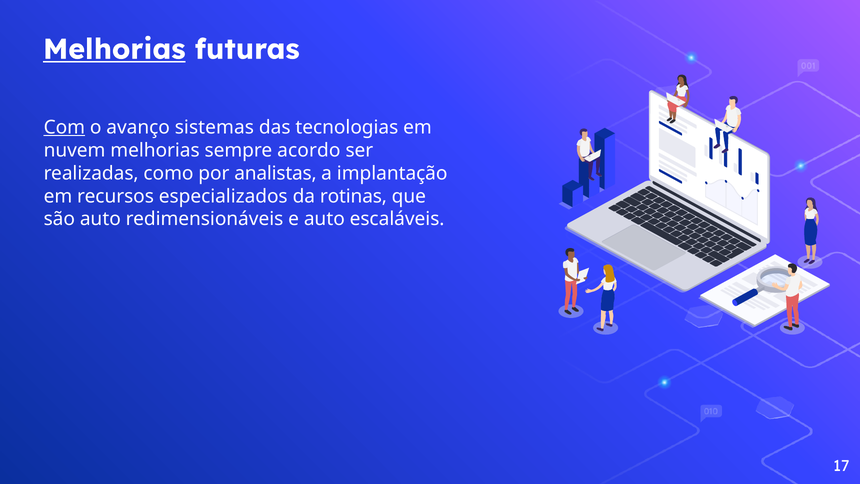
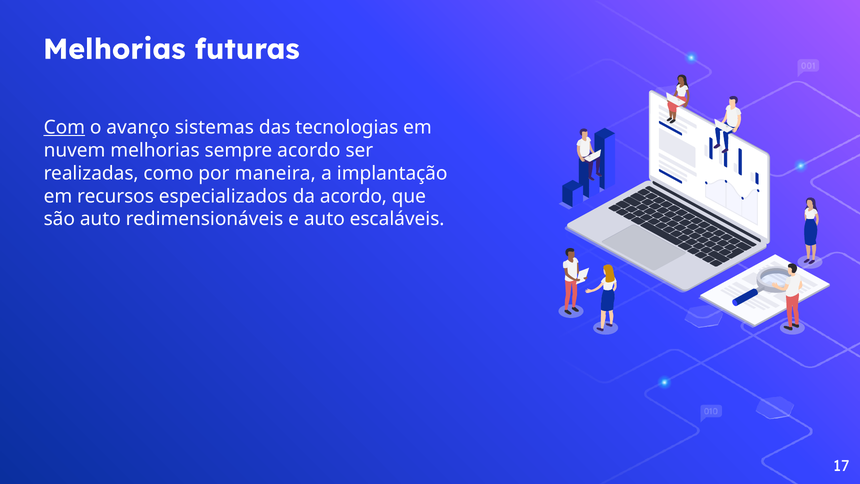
Melhorias underline: present -> none (114, 49)
analistas: analistas -> maneira (275, 173)
da rotinas: rotinas -> acordo (353, 196)
